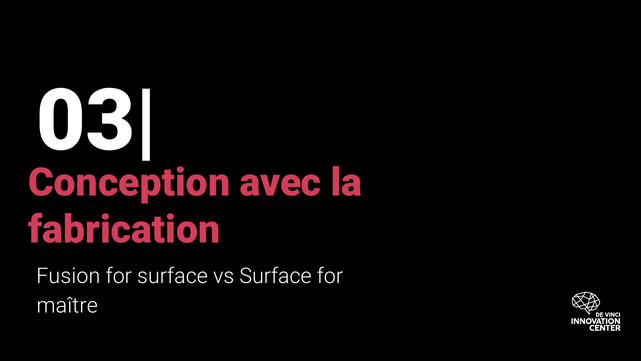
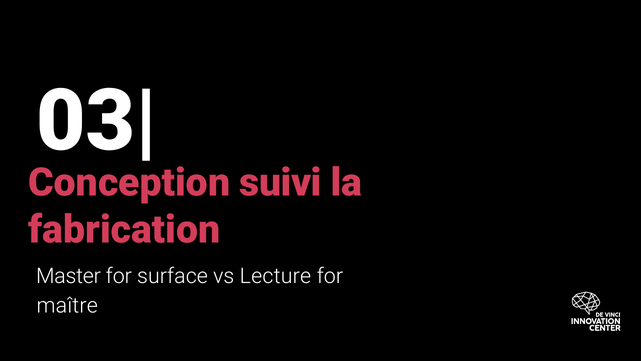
avec: avec -> suivi (281, 182)
Fusion: Fusion -> Master (68, 276)
vs Surface: Surface -> Lecture (275, 276)
